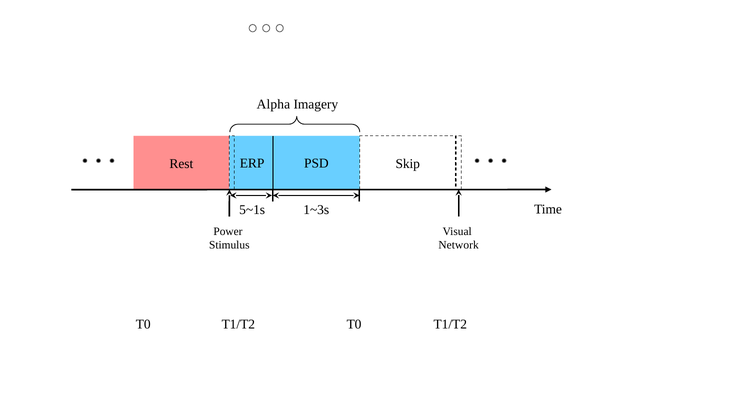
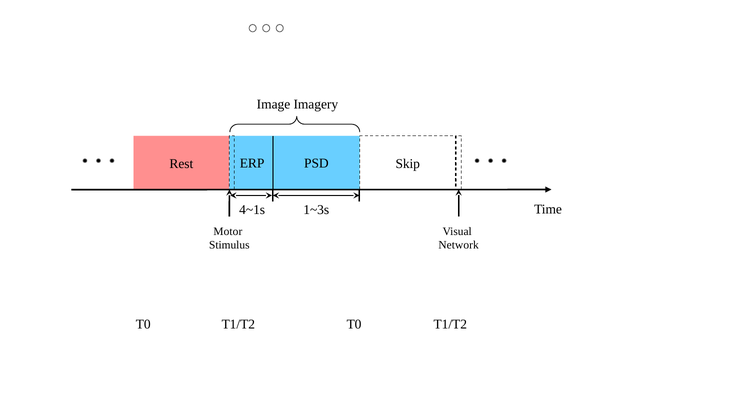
Alpha: Alpha -> Image (274, 105)
5~1s: 5~1s -> 4~1s (252, 210)
Power: Power -> Motor (228, 232)
